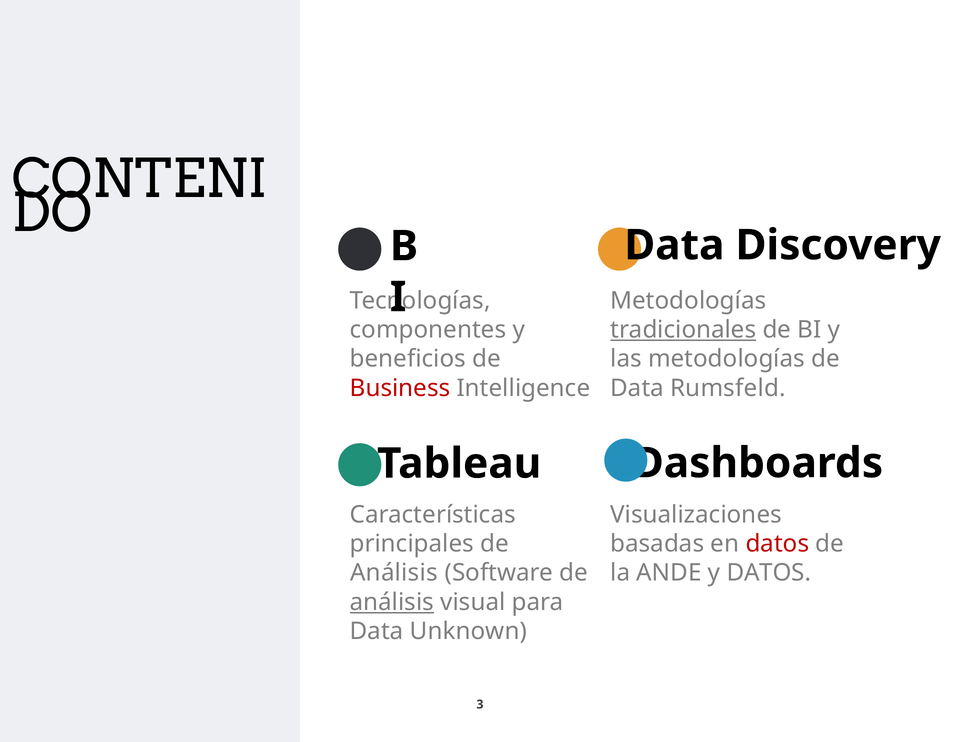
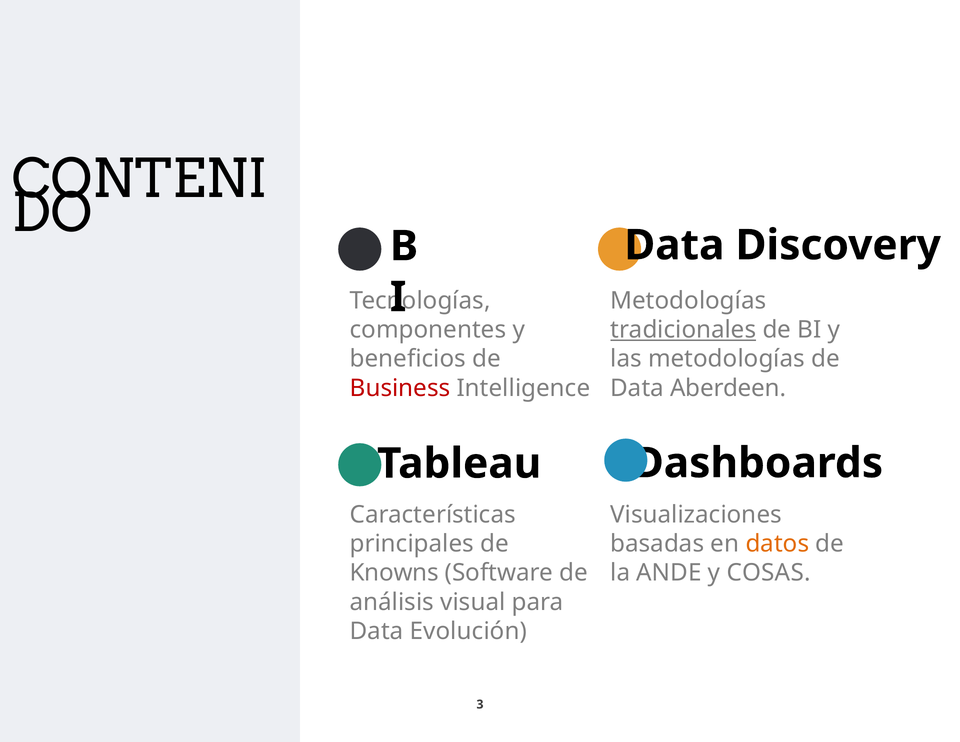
Rumsfeld: Rumsfeld -> Aberdeen (728, 388)
datos colour: red -> orange (777, 544)
Análisis: Análisis -> Knowns (394, 573)
y DATOS: DATOS -> COSAS (769, 573)
análisis underline: present -> none (392, 602)
Unknown: Unknown -> Evolución (468, 631)
